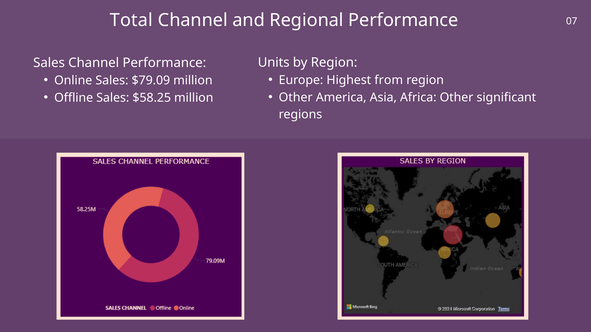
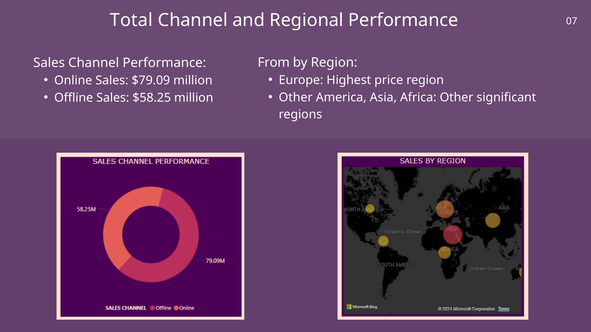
Units: Units -> From (274, 63)
from: from -> price (389, 80)
